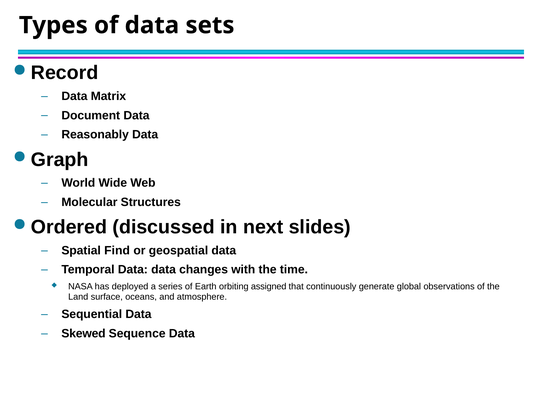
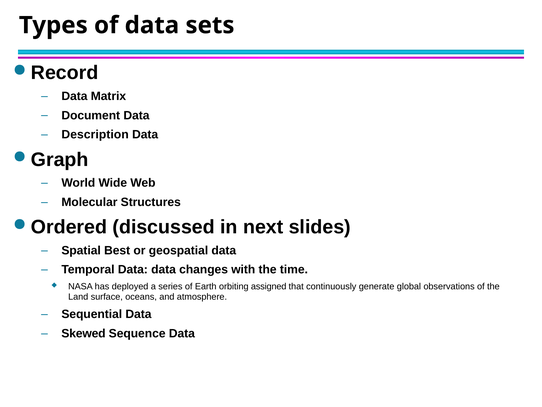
Reasonably: Reasonably -> Description (95, 134)
Find: Find -> Best (117, 250)
